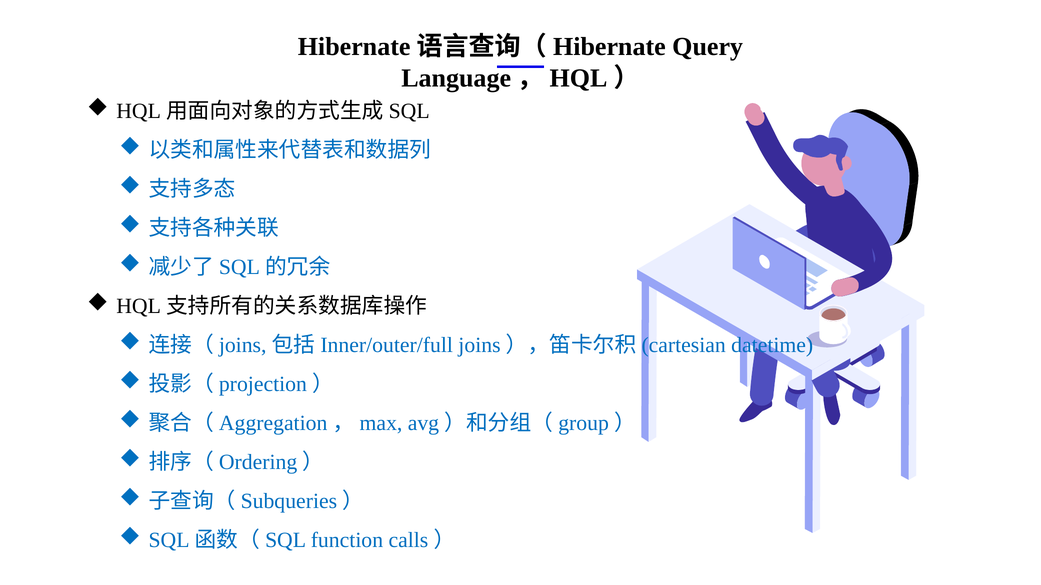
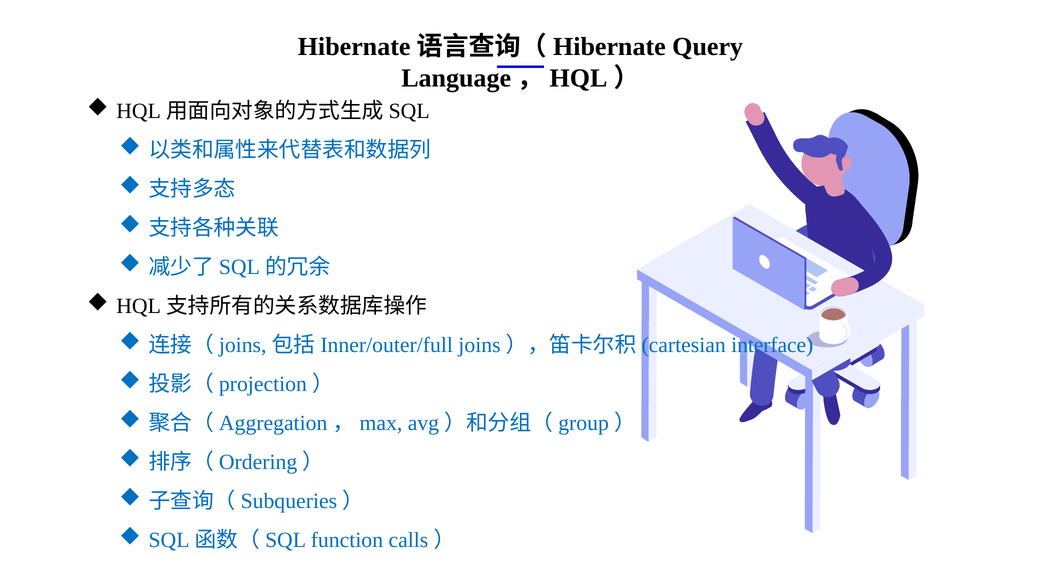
datetime: datetime -> interface (772, 345)
